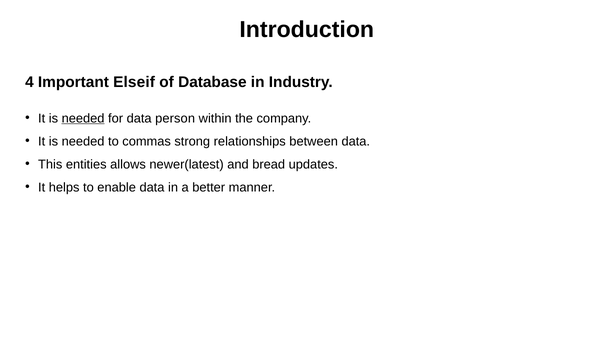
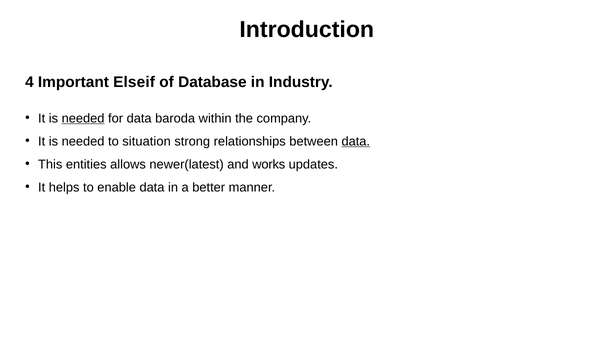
person: person -> baroda (175, 118)
commas: commas -> situation (147, 142)
data underline: none -> present (356, 142)
bread: bread -> works (269, 165)
